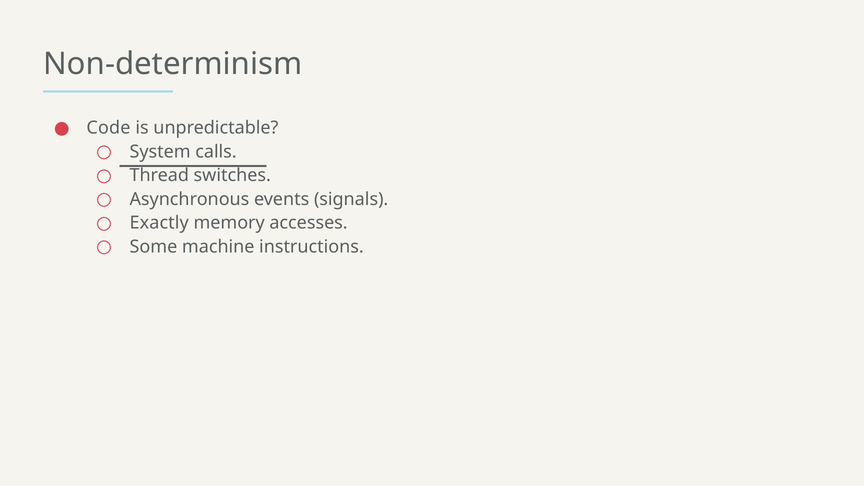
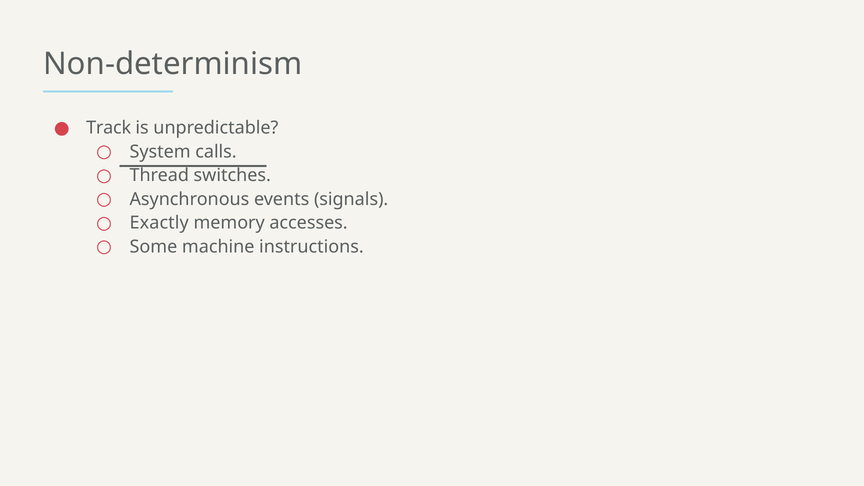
Code: Code -> Track (109, 128)
